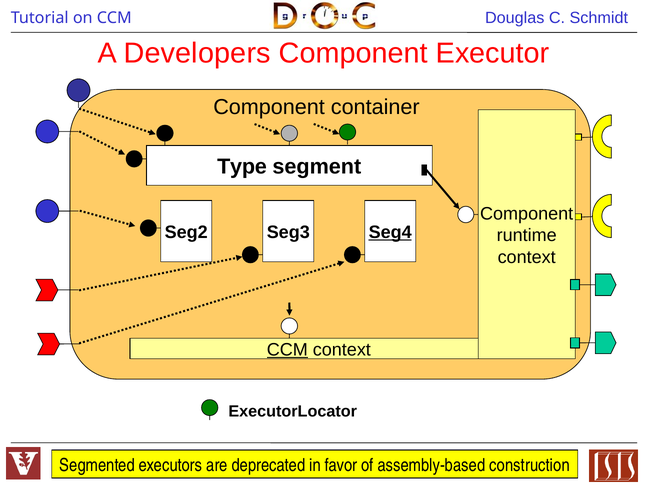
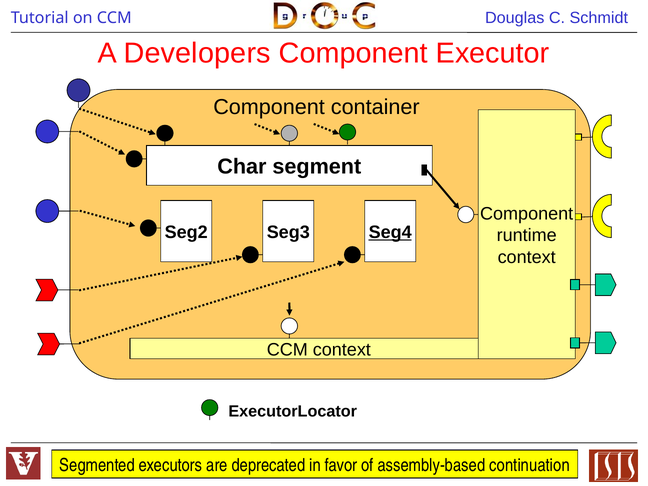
Type: Type -> Char (242, 167)
CCM underline: present -> none (287, 350)
construction: construction -> continuation (530, 465)
